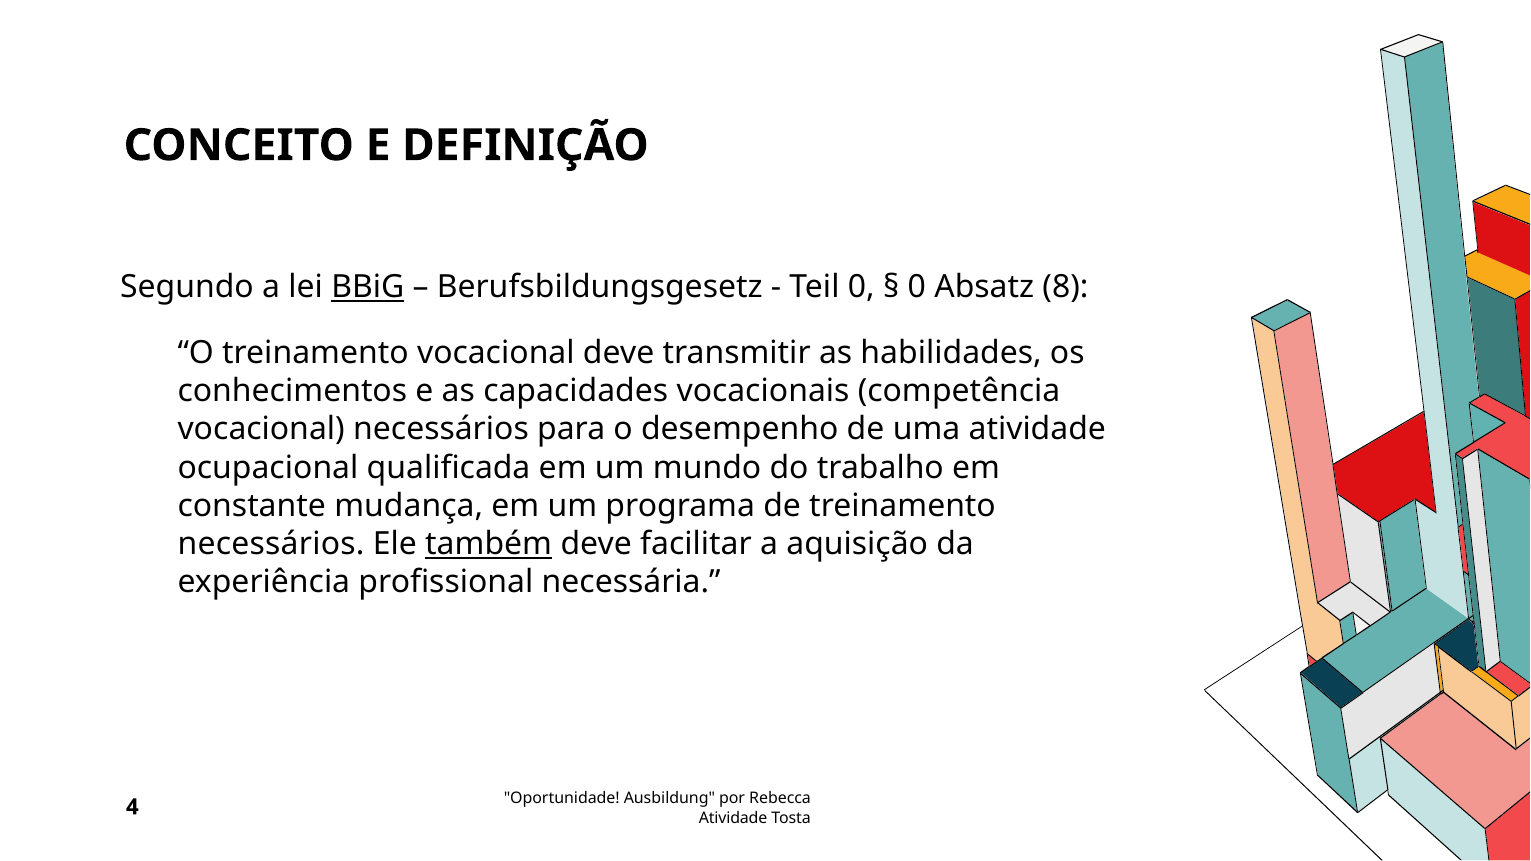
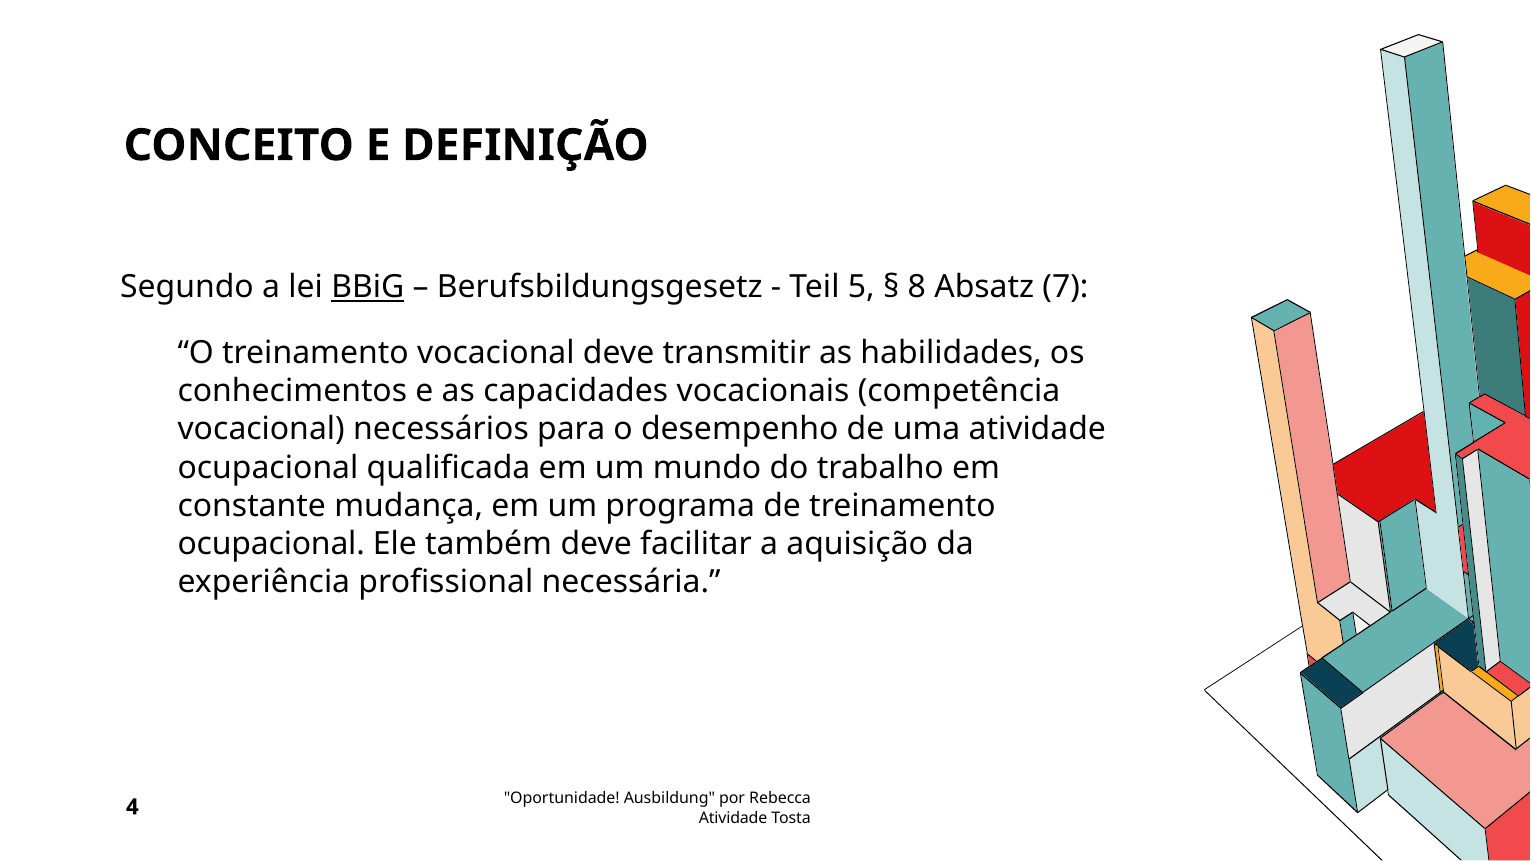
Teil 0: 0 -> 5 (861, 287)
0: 0 -> 8 (917, 287)
8: 8 -> 7 (1065, 287)
necessários: necessários -> ocupacional (271, 544)
também underline: present -> none (489, 544)
